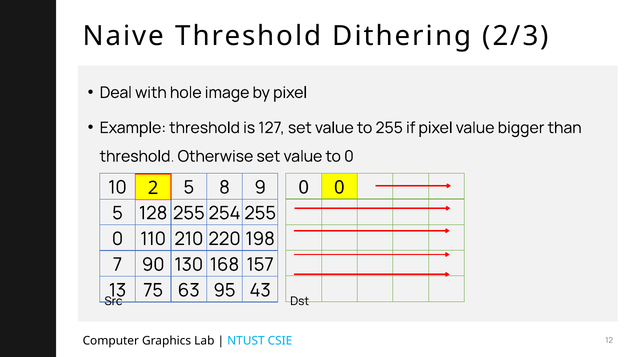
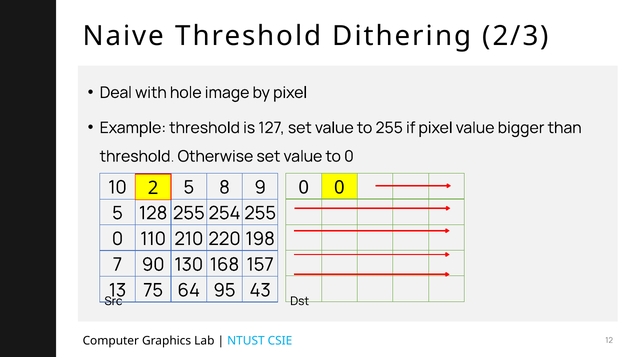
63: 63 -> 64 (189, 290)
